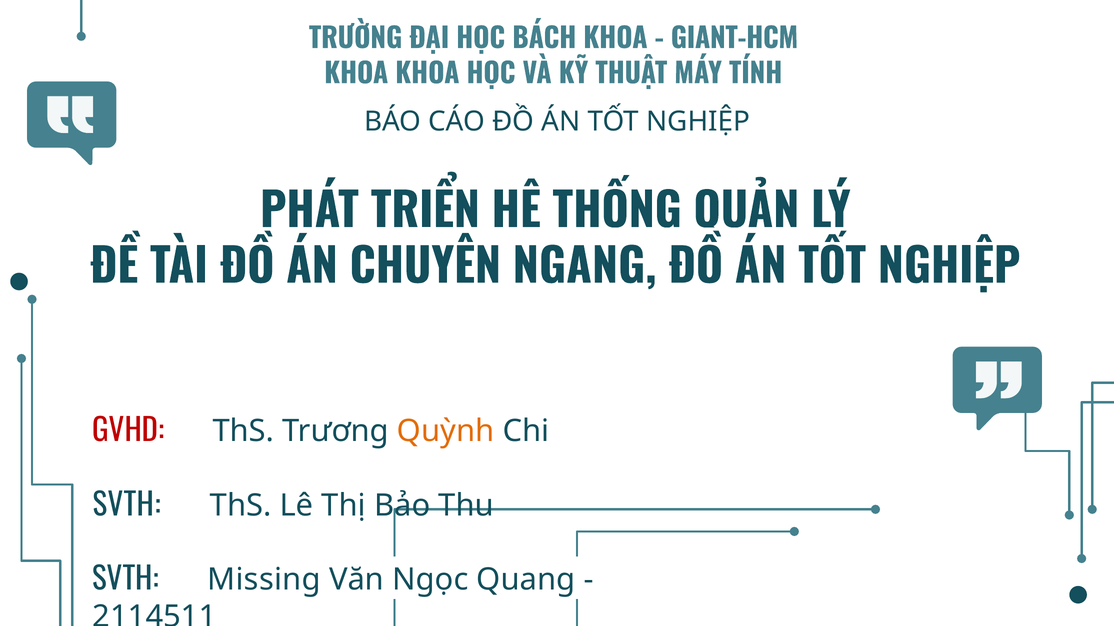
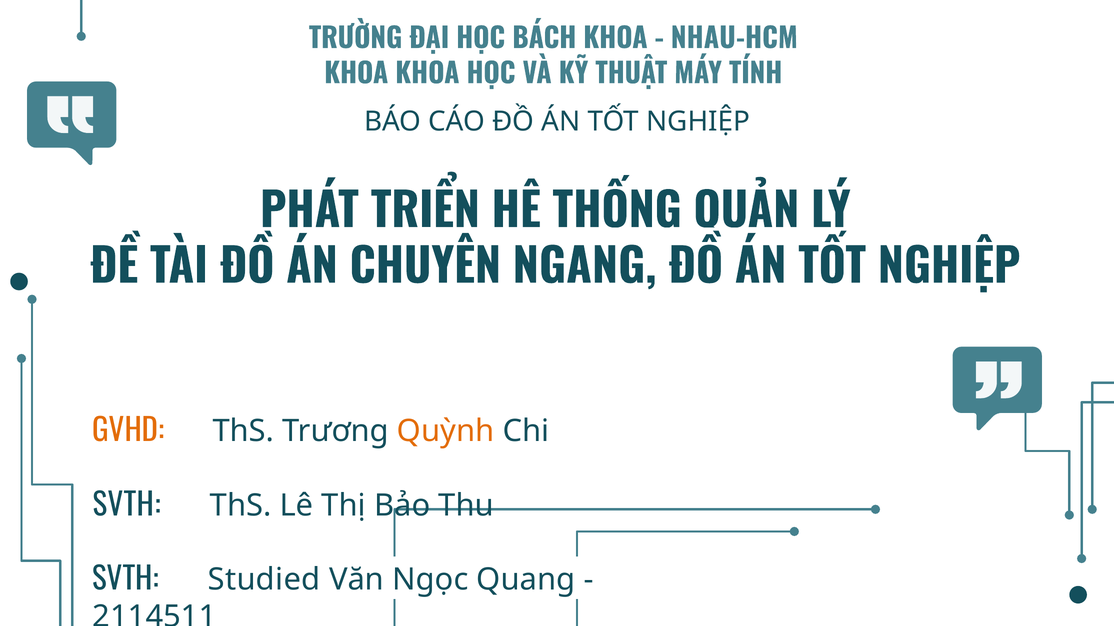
GIANT-HCM: GIANT-HCM -> NHAU-HCM (734, 39)
GVHD colour: red -> orange (128, 432)
Missing: Missing -> Studied (264, 580)
